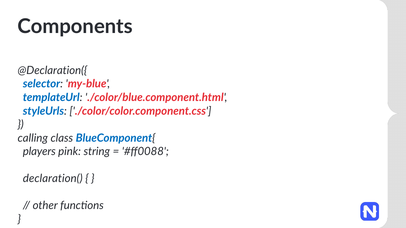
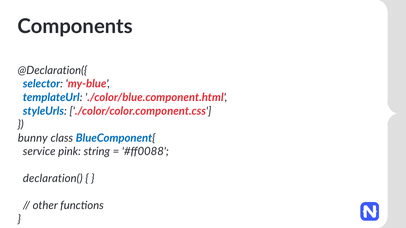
calling: calling -> bunny (33, 138)
players: players -> service (39, 152)
